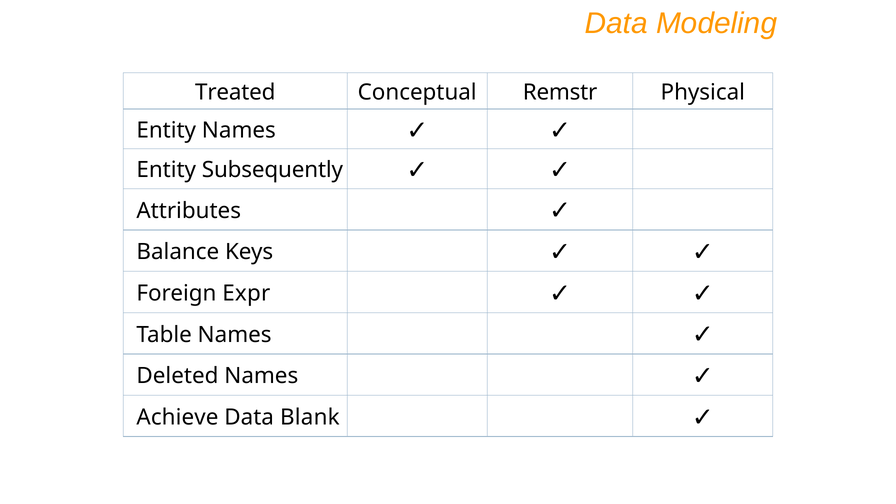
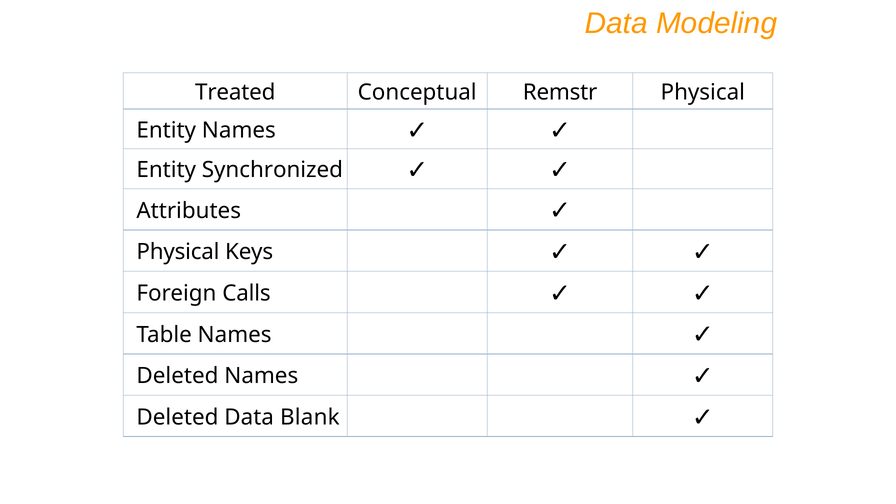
Subsequently: Subsequently -> Synchronized (272, 170)
Balance: Balance -> Physical (178, 252)
Expr: Expr -> Calls (246, 293)
Achieve: Achieve -> Deleted (177, 417)
